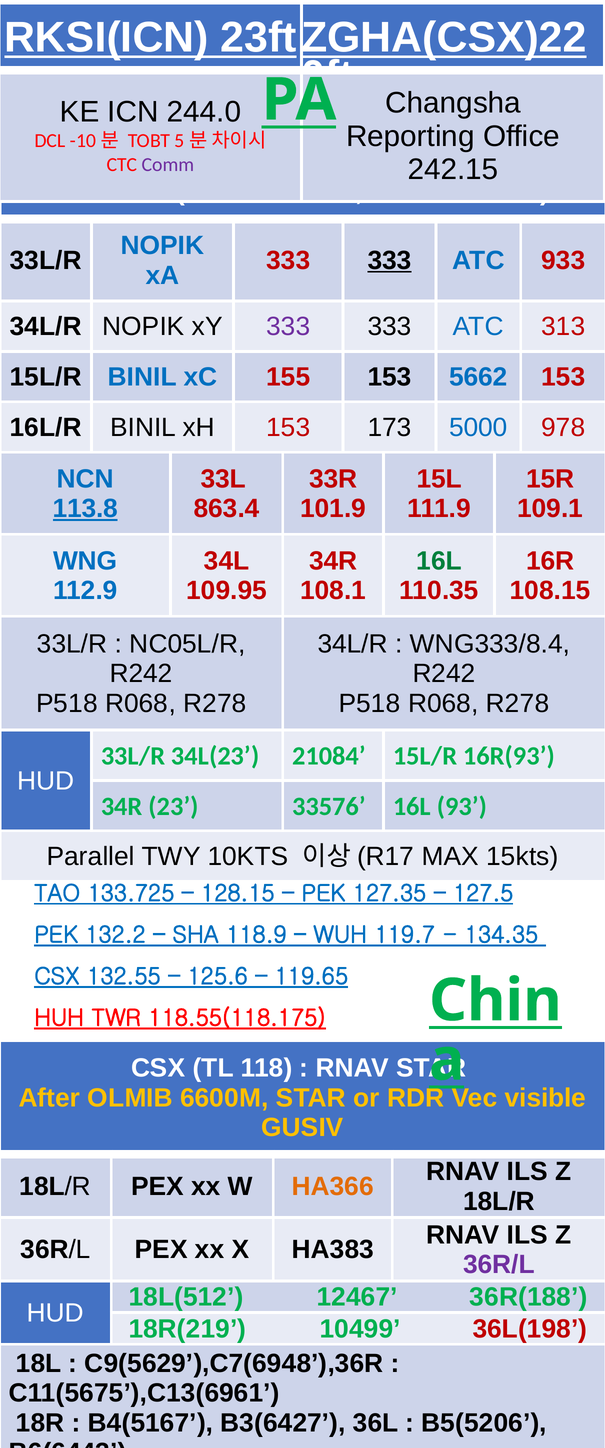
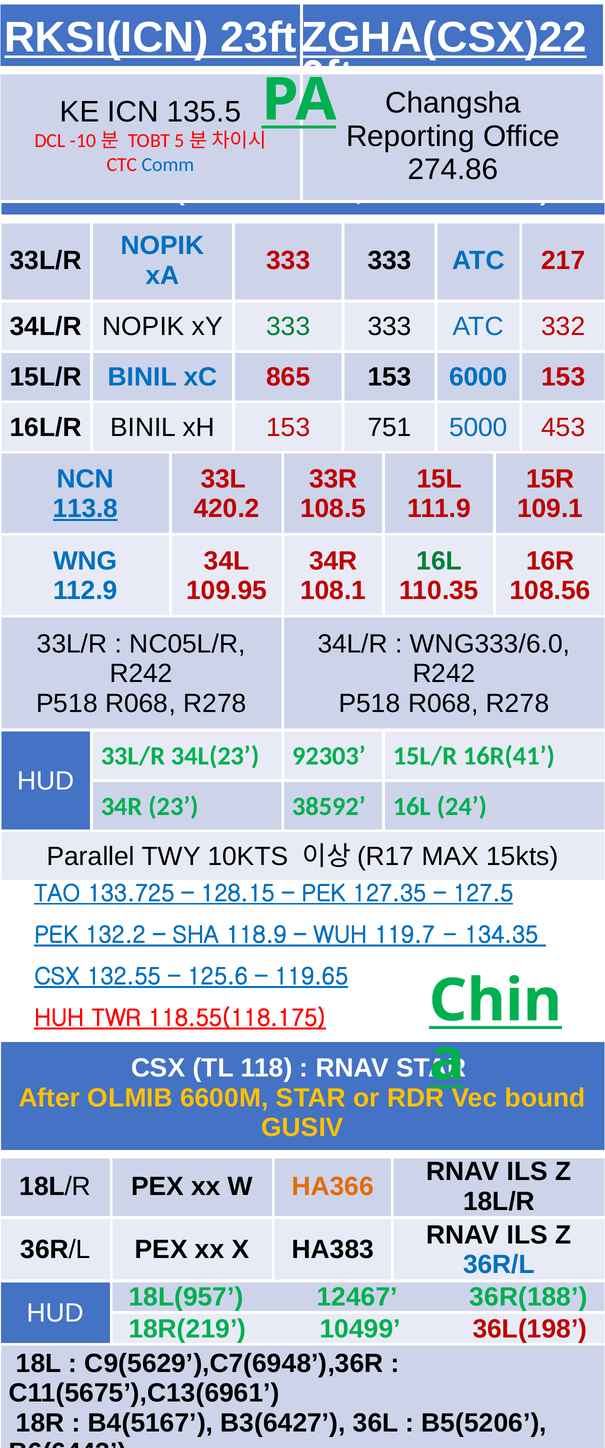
244.0: 244.0 -> 135.5 (204, 112)
242.15: 242.15 -> 274.86 (453, 170)
Comm colour: purple -> blue (168, 165)
333 underline: present -> none (390, 260)
933: 933 -> 217 (563, 260)
333 colour: purple -> green (288, 327)
313: 313 -> 332 (563, 327)
155: 155 -> 865 (288, 377)
5662: 5662 -> 6000 (478, 377)
173: 173 -> 751 (390, 427)
978: 978 -> 453 (563, 427)
863.4: 863.4 -> 420.2 (227, 508)
101.9: 101.9 -> 108.5 (333, 508)
108.15: 108.15 -> 108.56 (550, 591)
WNG333/8.4: WNG333/8.4 -> WNG333/6.0 (490, 644)
21084: 21084 -> 92303 (329, 756)
16R(93: 16R(93 -> 16R(41 (509, 756)
33576: 33576 -> 38592 (329, 806)
93: 93 -> 24 (462, 806)
visible: visible -> bound (545, 1098)
36R/L colour: purple -> blue (499, 1264)
18L(512: 18L(512 -> 18L(957 (186, 1297)
